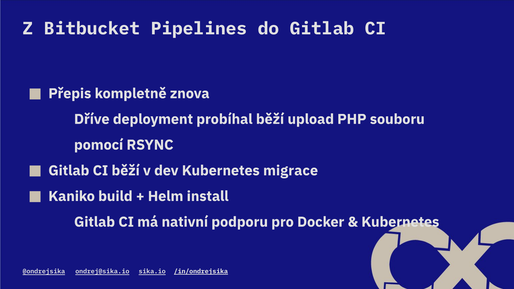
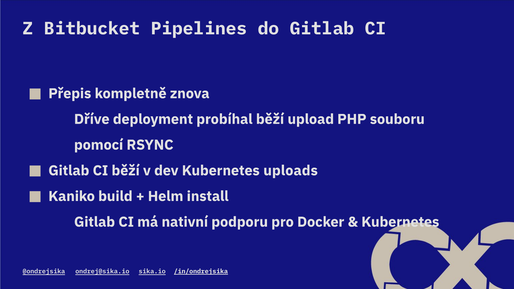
migrace: migrace -> uploads (291, 171)
